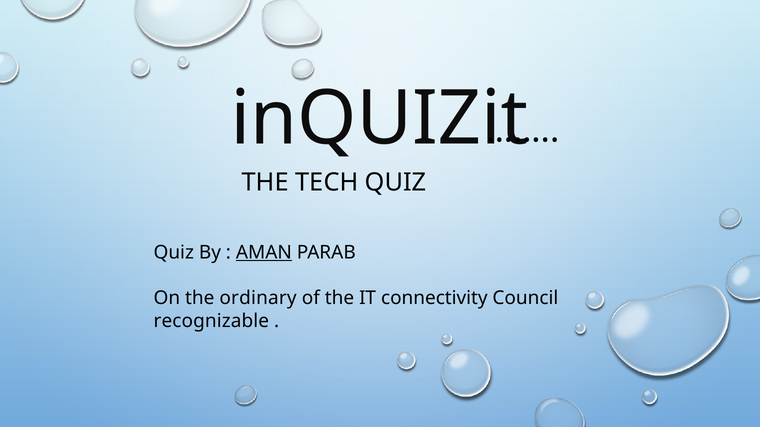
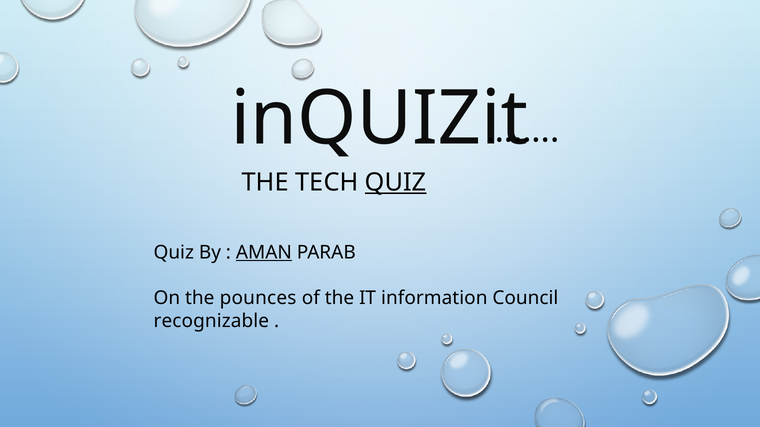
QUIZ underline: none -> present (396, 183)
ordinary: ordinary -> pounces (258, 298)
connectivity: connectivity -> information (434, 298)
